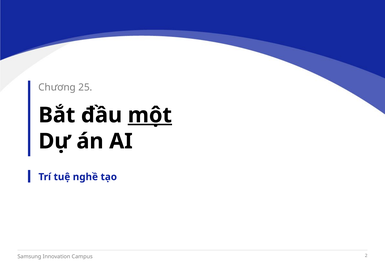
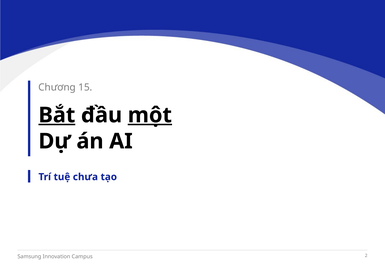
25: 25 -> 15 (85, 87)
Bắt underline: none -> present (57, 115)
nghề: nghề -> chưa (85, 177)
